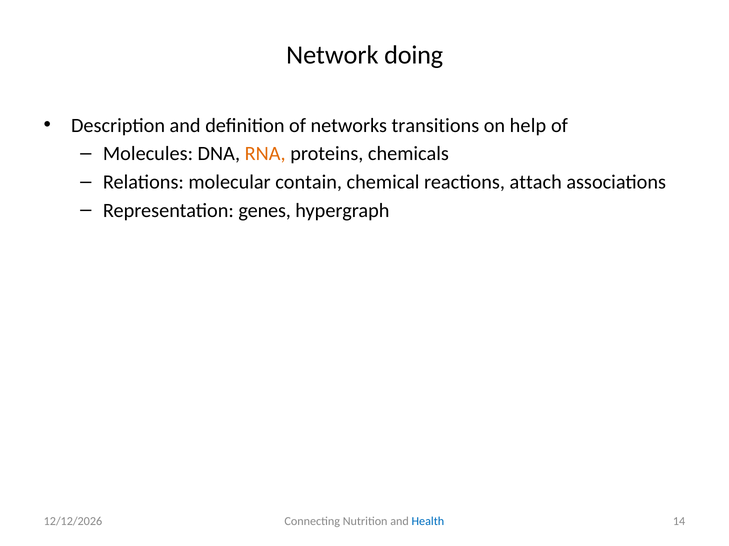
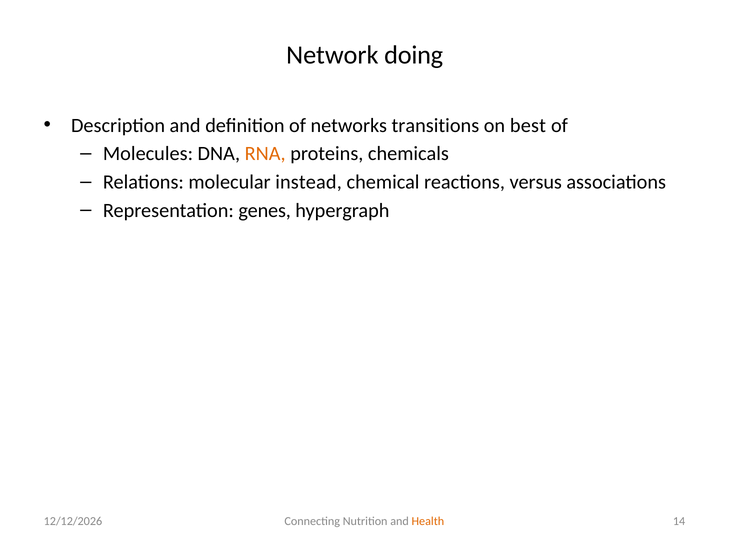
help: help -> best (528, 126)
contain: contain -> instead (309, 182)
attach: attach -> versus (536, 182)
Health colour: blue -> orange (428, 522)
